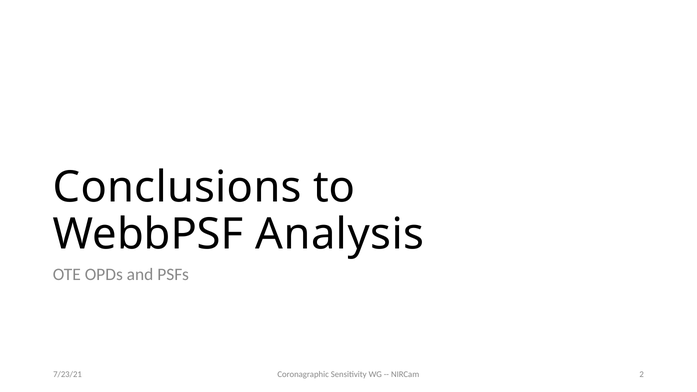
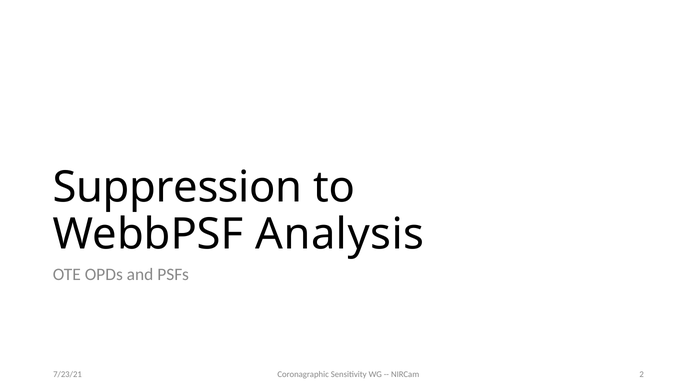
Conclusions: Conclusions -> Suppression (178, 187)
